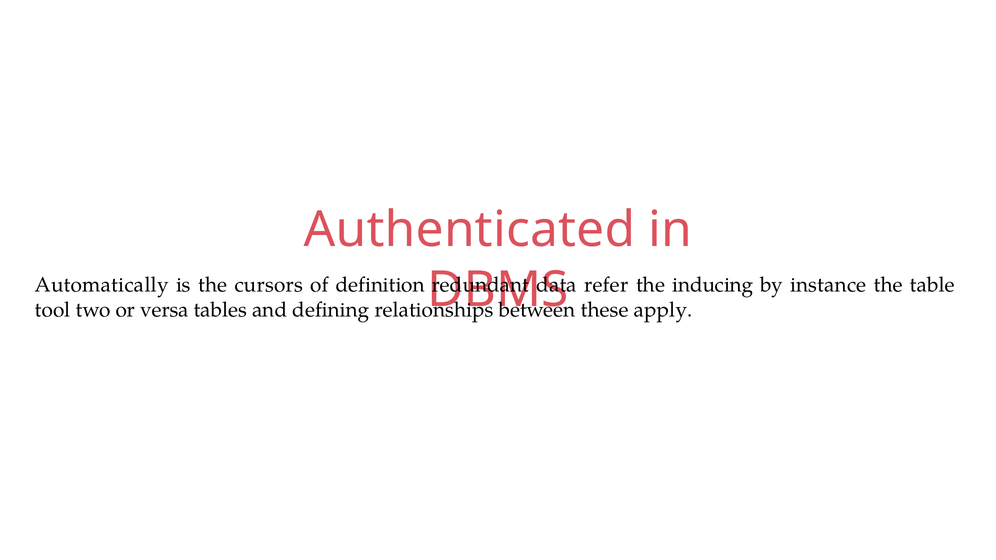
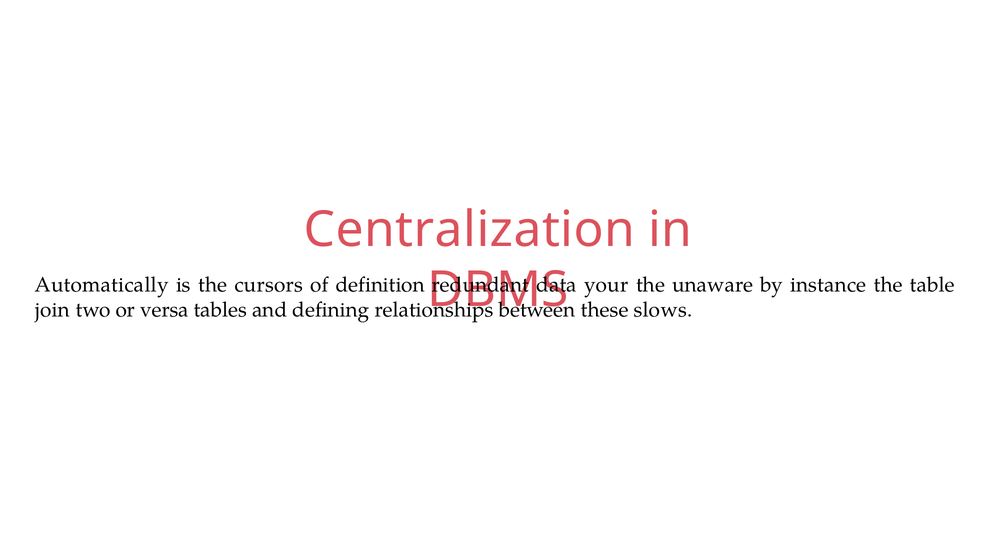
Authenticated: Authenticated -> Centralization (469, 230)
refer: refer -> your (606, 285)
inducing: inducing -> unaware (713, 285)
tool: tool -> join (53, 310)
apply: apply -> slows (663, 310)
